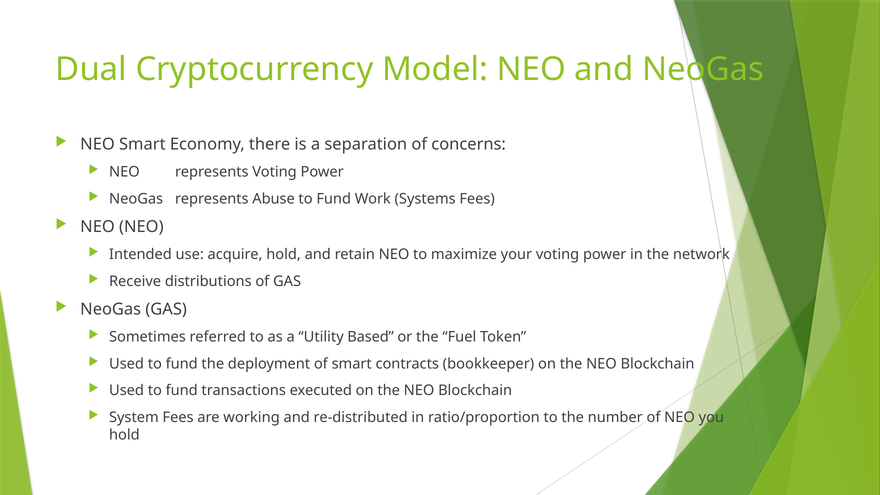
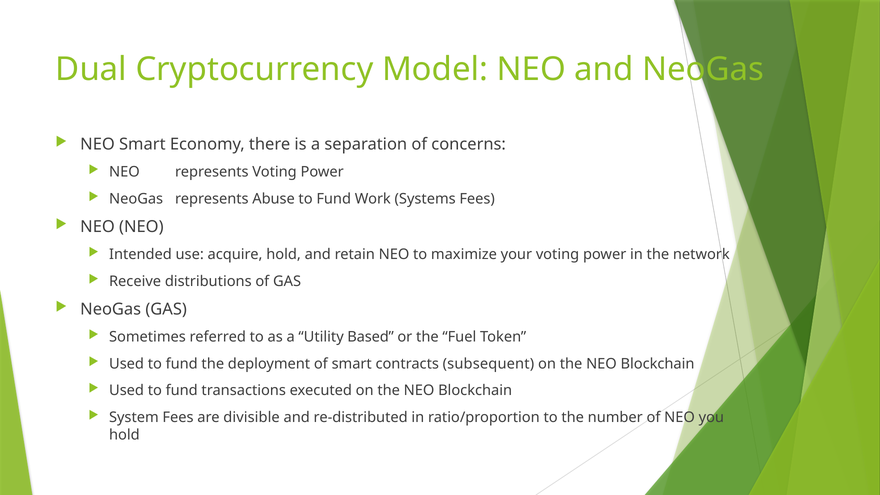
bookkeeper: bookkeeper -> subsequent (488, 364)
working: working -> divisible (252, 417)
